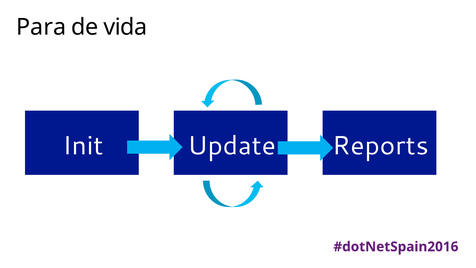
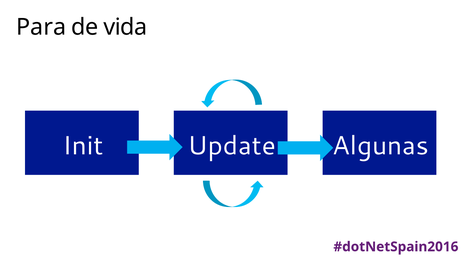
Reports: Reports -> Algunas (381, 146)
